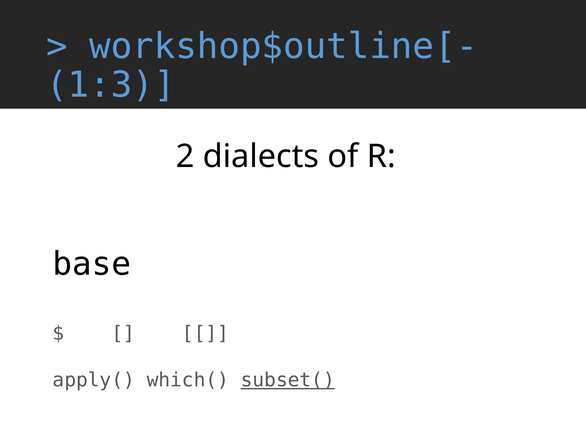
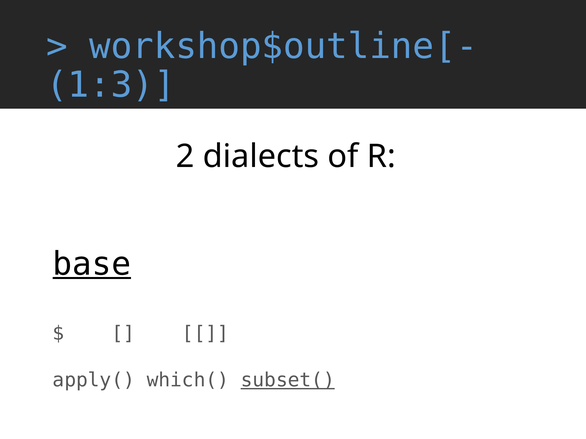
base underline: none -> present (92, 264)
